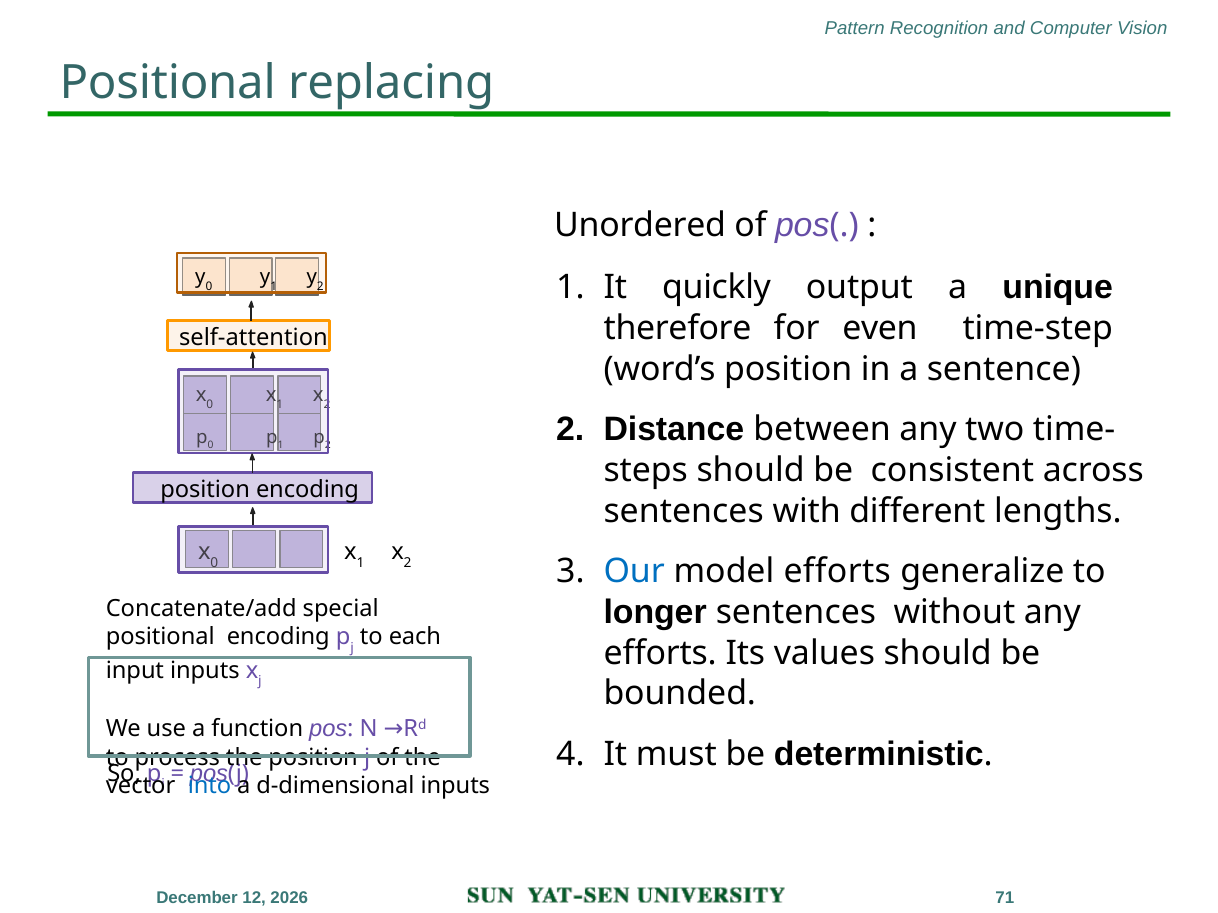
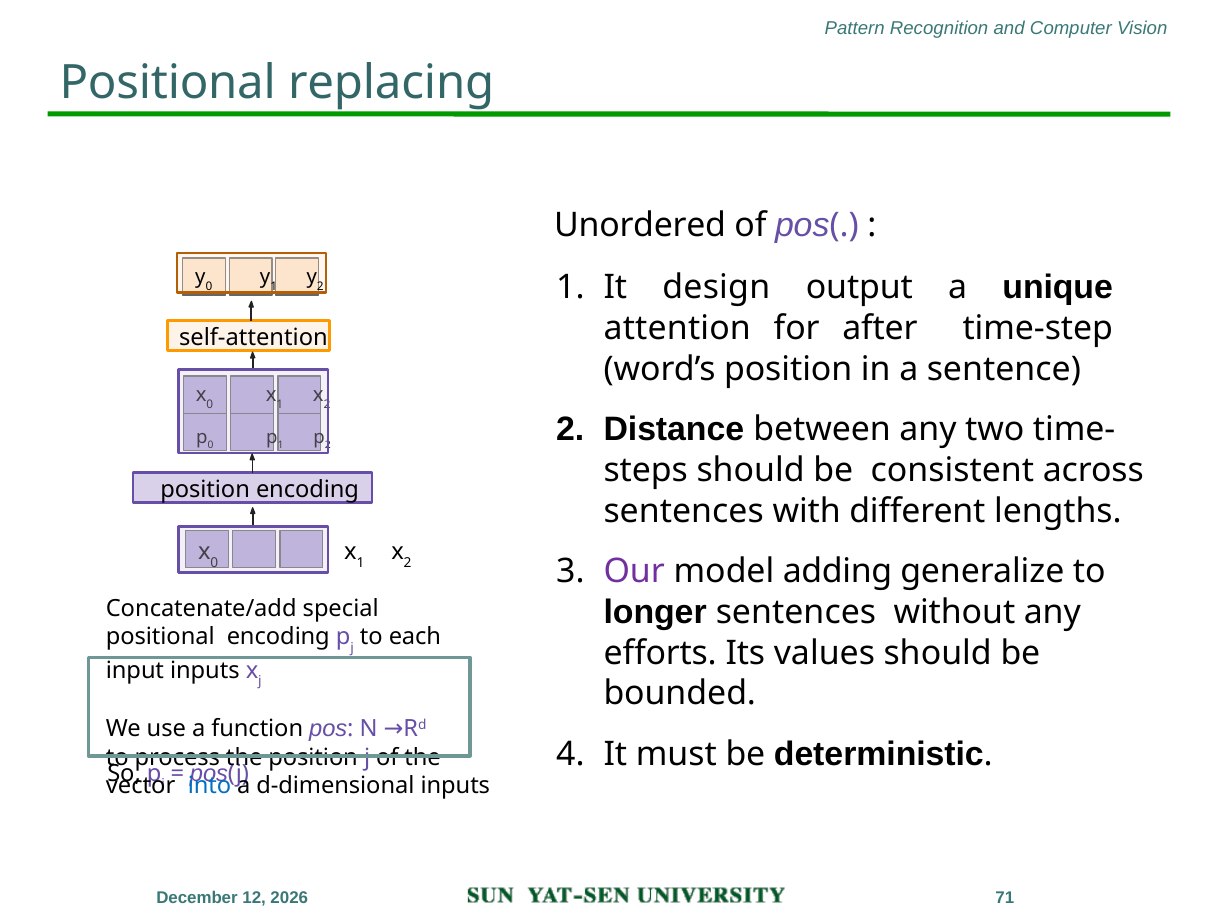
quickly: quickly -> design (716, 288)
therefore: therefore -> attention (677, 328)
even: even -> after (880, 328)
Our colour: blue -> purple (634, 572)
model efforts: efforts -> adding (838, 572)
